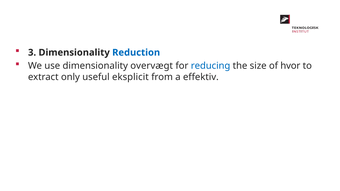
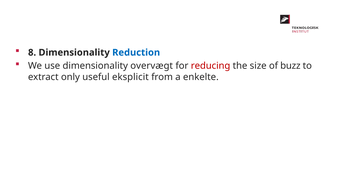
3: 3 -> 8 (32, 53)
reducing colour: blue -> red (211, 66)
hvor: hvor -> buzz (290, 66)
effektiv: effektiv -> enkelte (201, 77)
